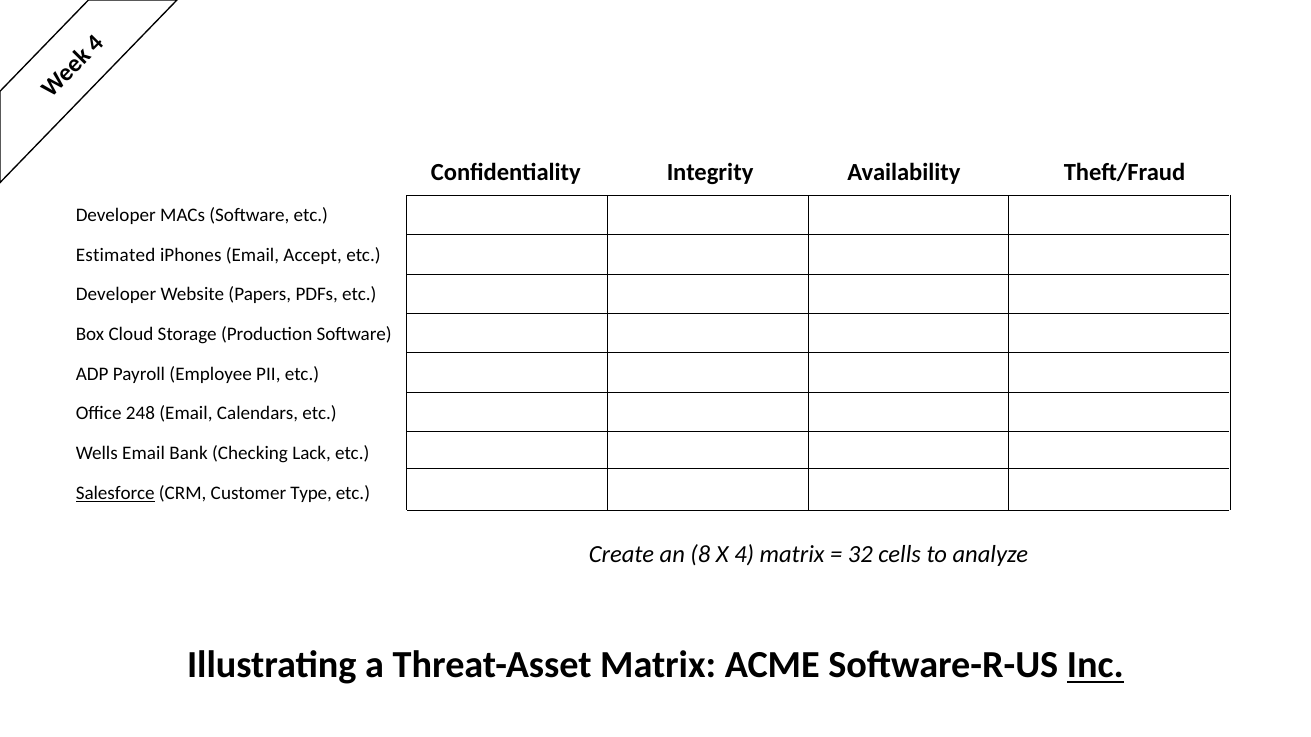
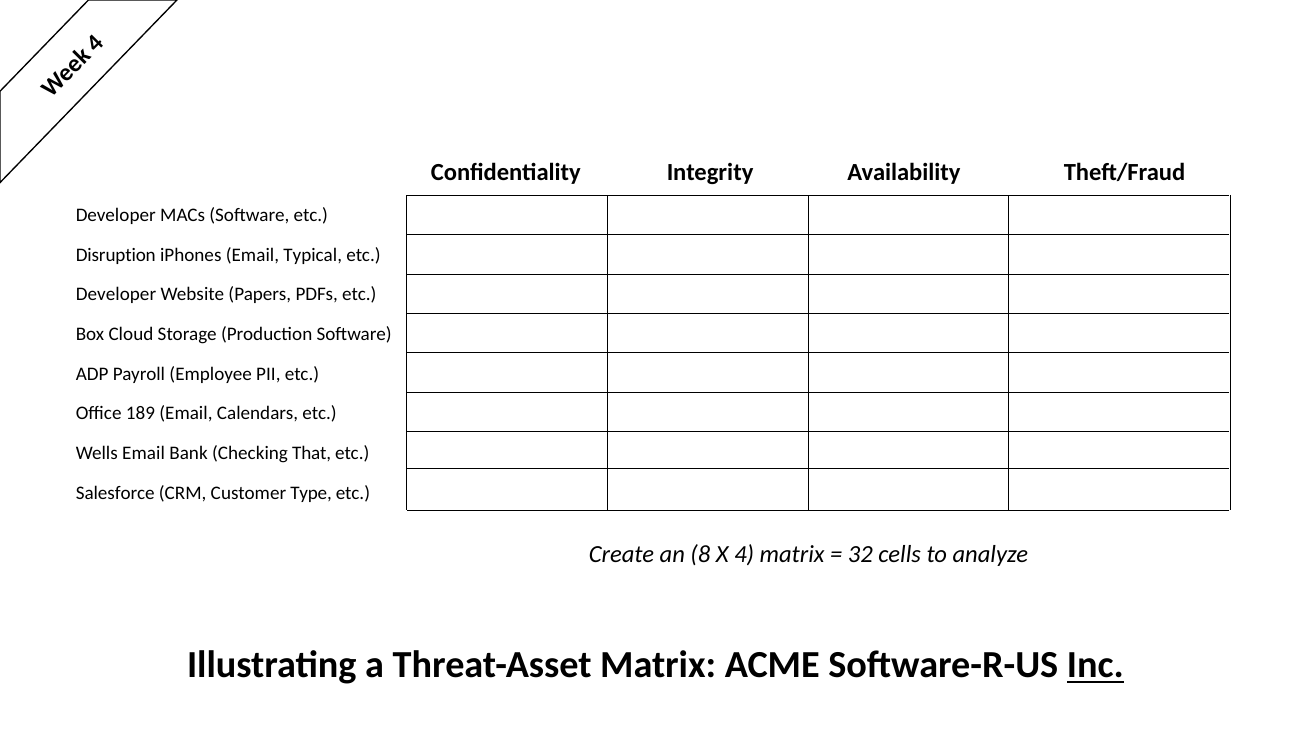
Estimated: Estimated -> Disruption (116, 255)
Accept: Accept -> Typical (313, 255)
248: 248 -> 189 (140, 414)
Lack: Lack -> That (312, 454)
Salesforce underline: present -> none (115, 493)
